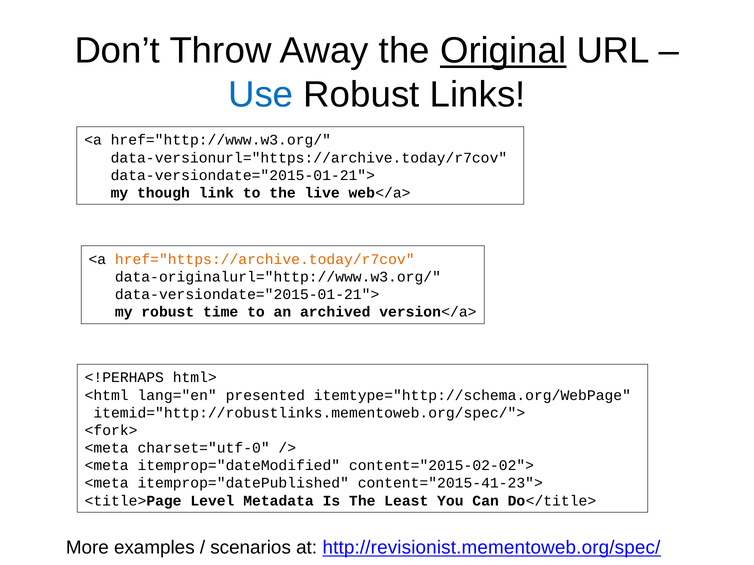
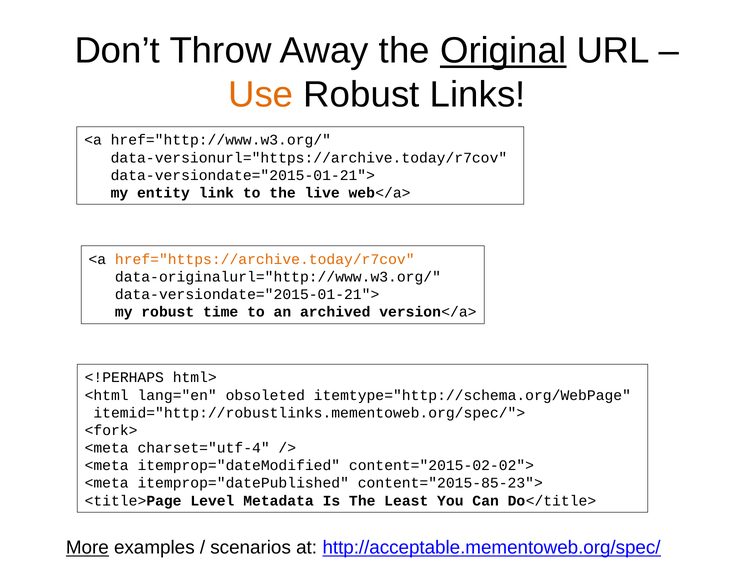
Use colour: blue -> orange (261, 95)
though: though -> entity (163, 193)
presented: presented -> obsoleted (265, 396)
charset="utf-0: charset="utf-0 -> charset="utf-4 (204, 448)
content="2015-41-23">: content="2015-41-23"> -> content="2015-85-23"> (450, 484)
More underline: none -> present (87, 548)
http://revisionist.mementoweb.org/spec/: http://revisionist.mementoweb.org/spec/ -> http://acceptable.mementoweb.org/spec/ (492, 548)
